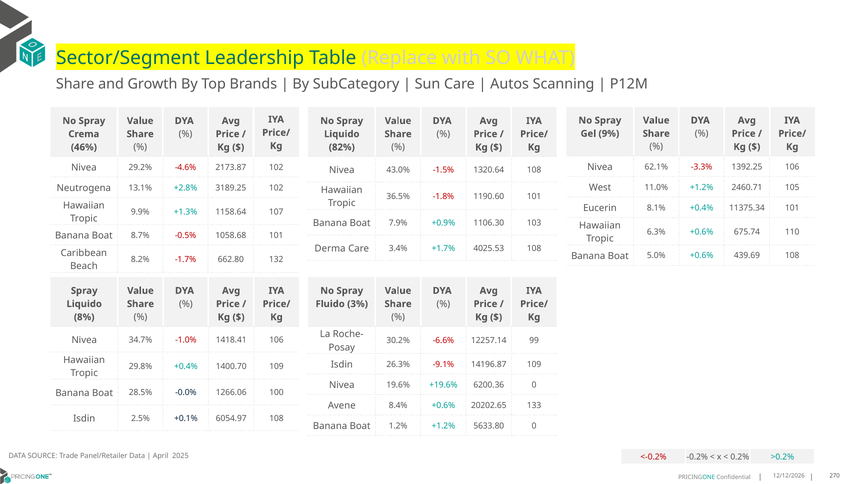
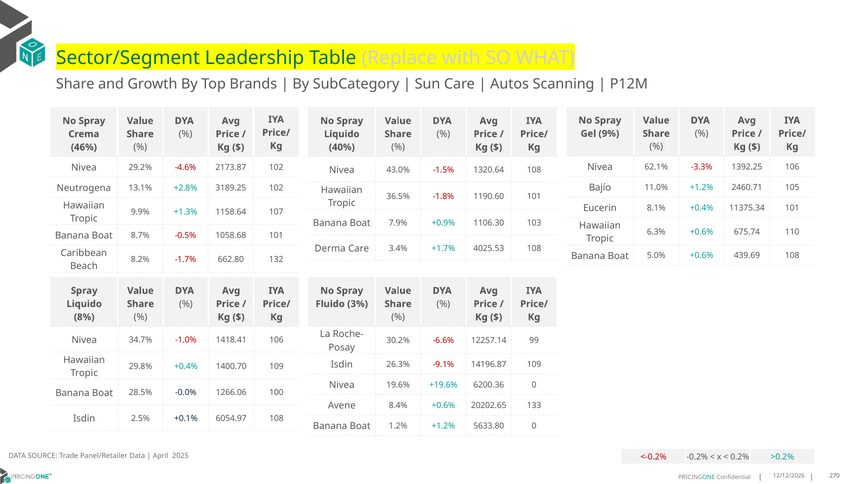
82%: 82% -> 40% (342, 147)
West: West -> Bajío (600, 188)
